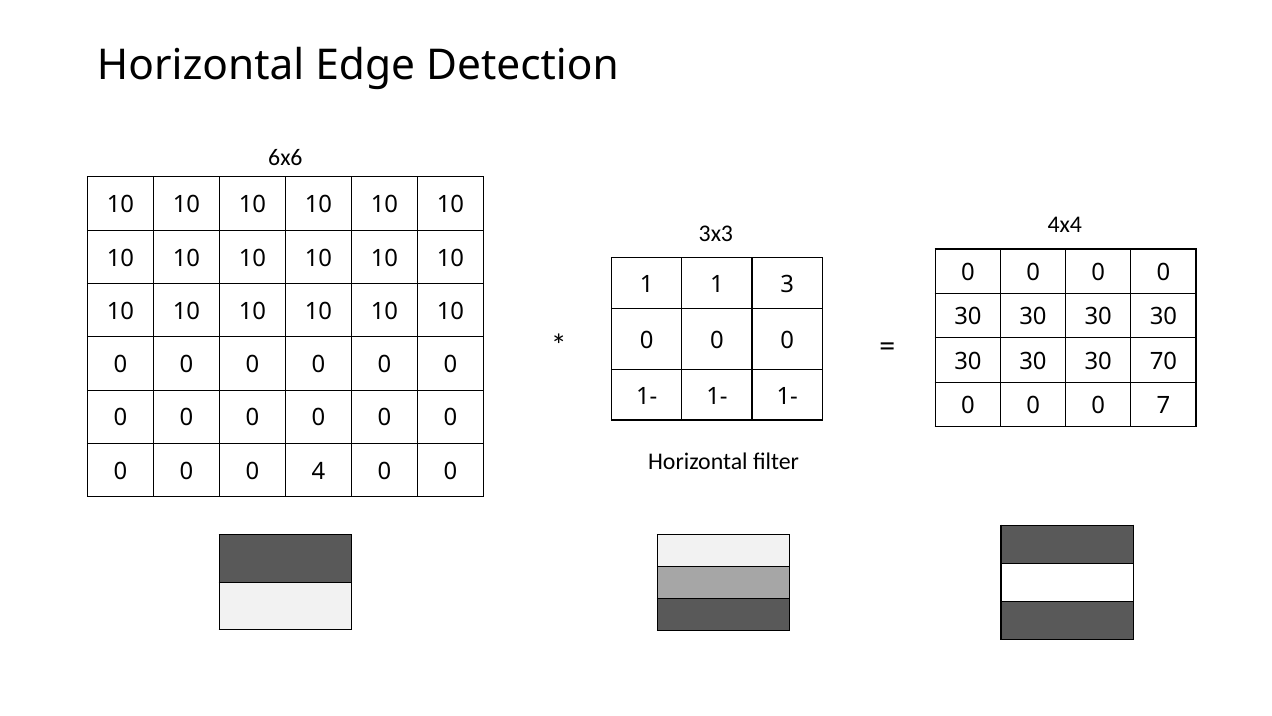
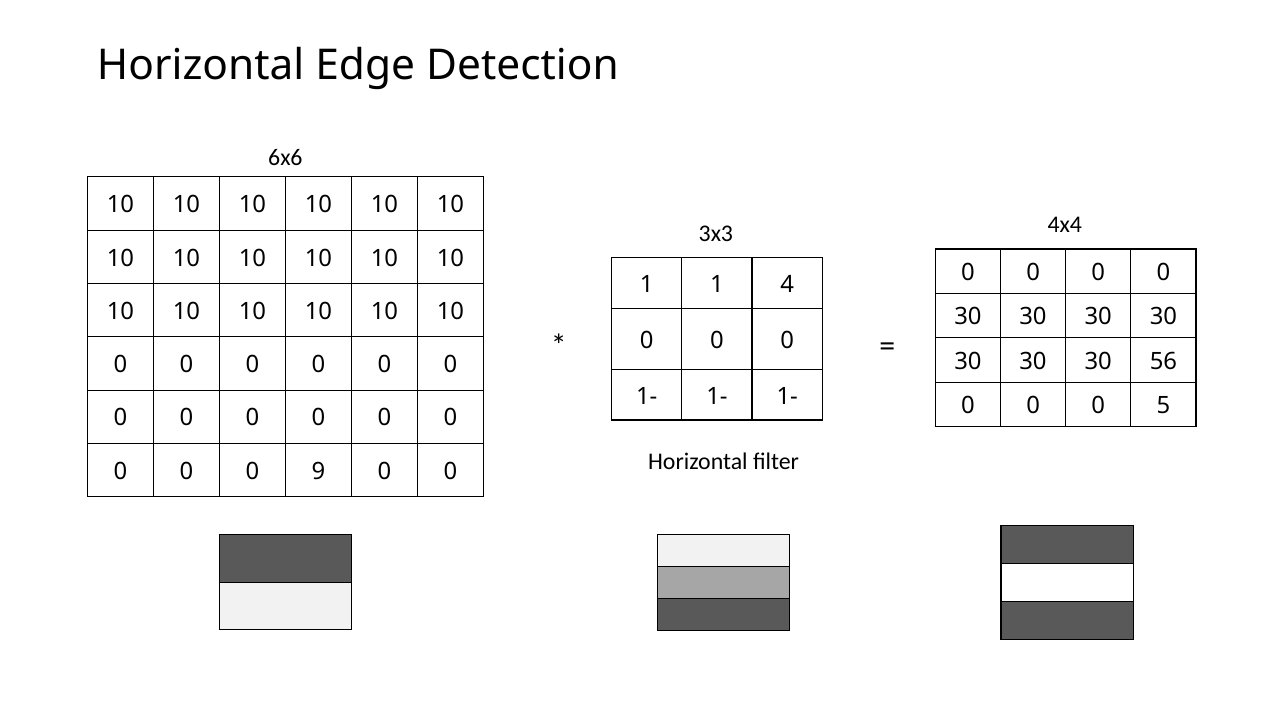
3: 3 -> 4 (787, 284)
70: 70 -> 56 (1163, 361)
7: 7 -> 5 (1164, 406)
4: 4 -> 9 (318, 471)
